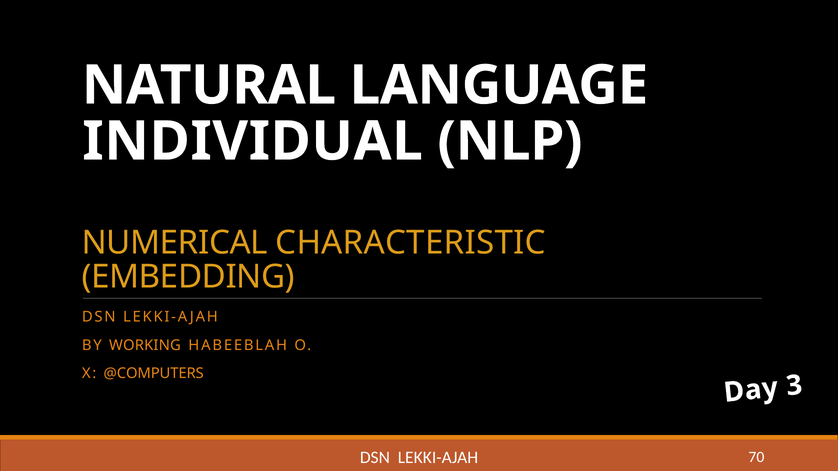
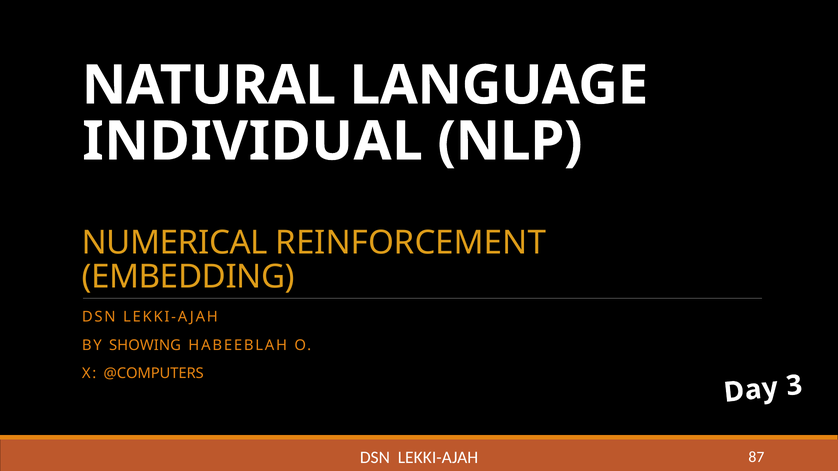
CHARACTERISTIC: CHARACTERISTIC -> REINFORCEMENT (411, 243)
WORKING: WORKING -> SHOWING (145, 346)
70: 70 -> 87 (756, 457)
